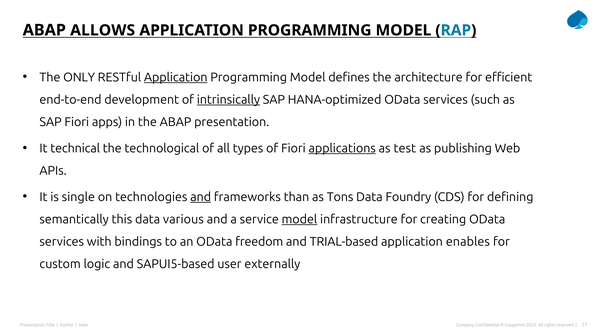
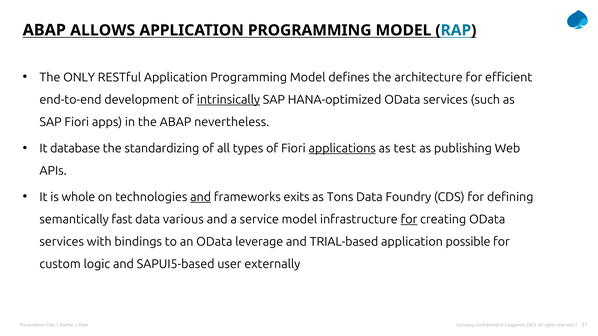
Application underline: present -> none (176, 77)
ABAP presentation: presentation -> nevertheless (232, 122)
technical: technical -> database (75, 148)
technological: technological -> standardizing (162, 148)
single: single -> whole (78, 197)
than: than -> exits (297, 197)
this: this -> fast (122, 220)
model underline: present -> none (299, 220)
for underline: none -> present (409, 220)
freedom: freedom -> leverage (259, 242)
enables: enables -> possible (468, 242)
